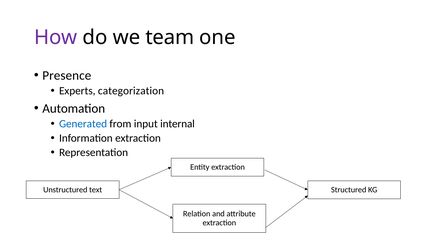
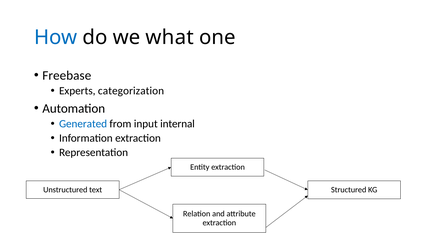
How colour: purple -> blue (56, 37)
team: team -> what (170, 37)
Presence: Presence -> Freebase (67, 75)
